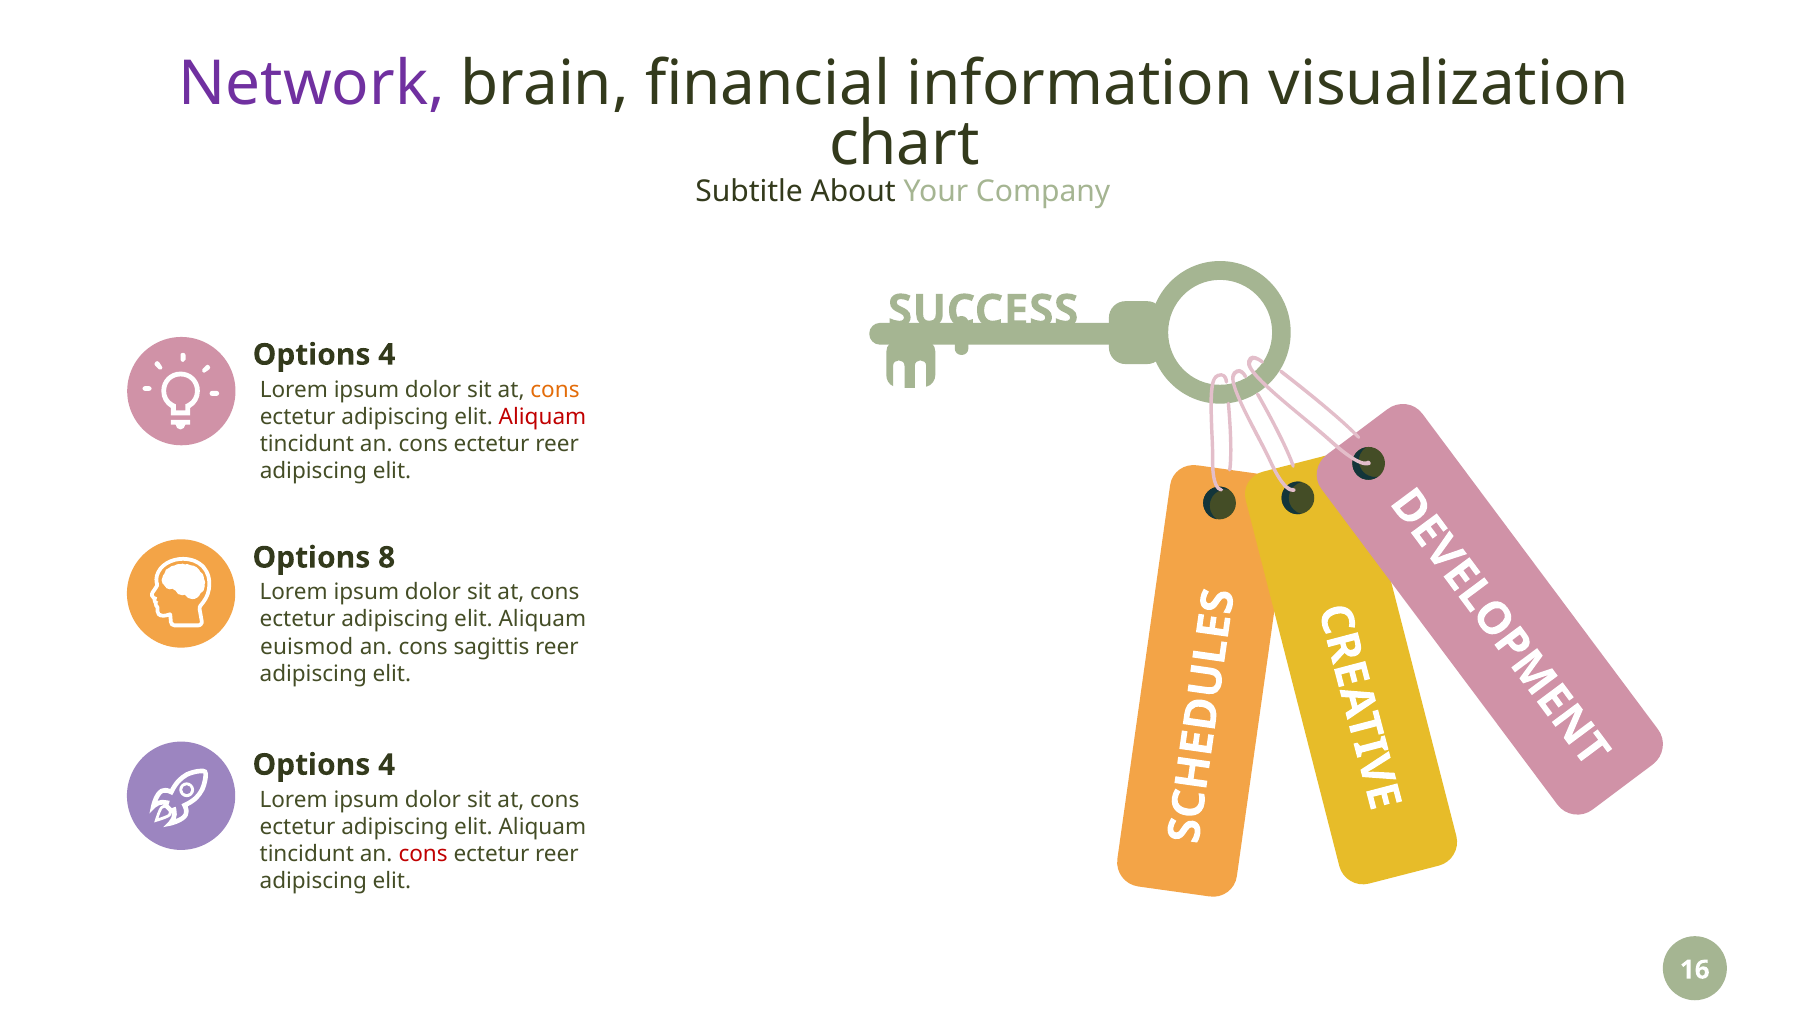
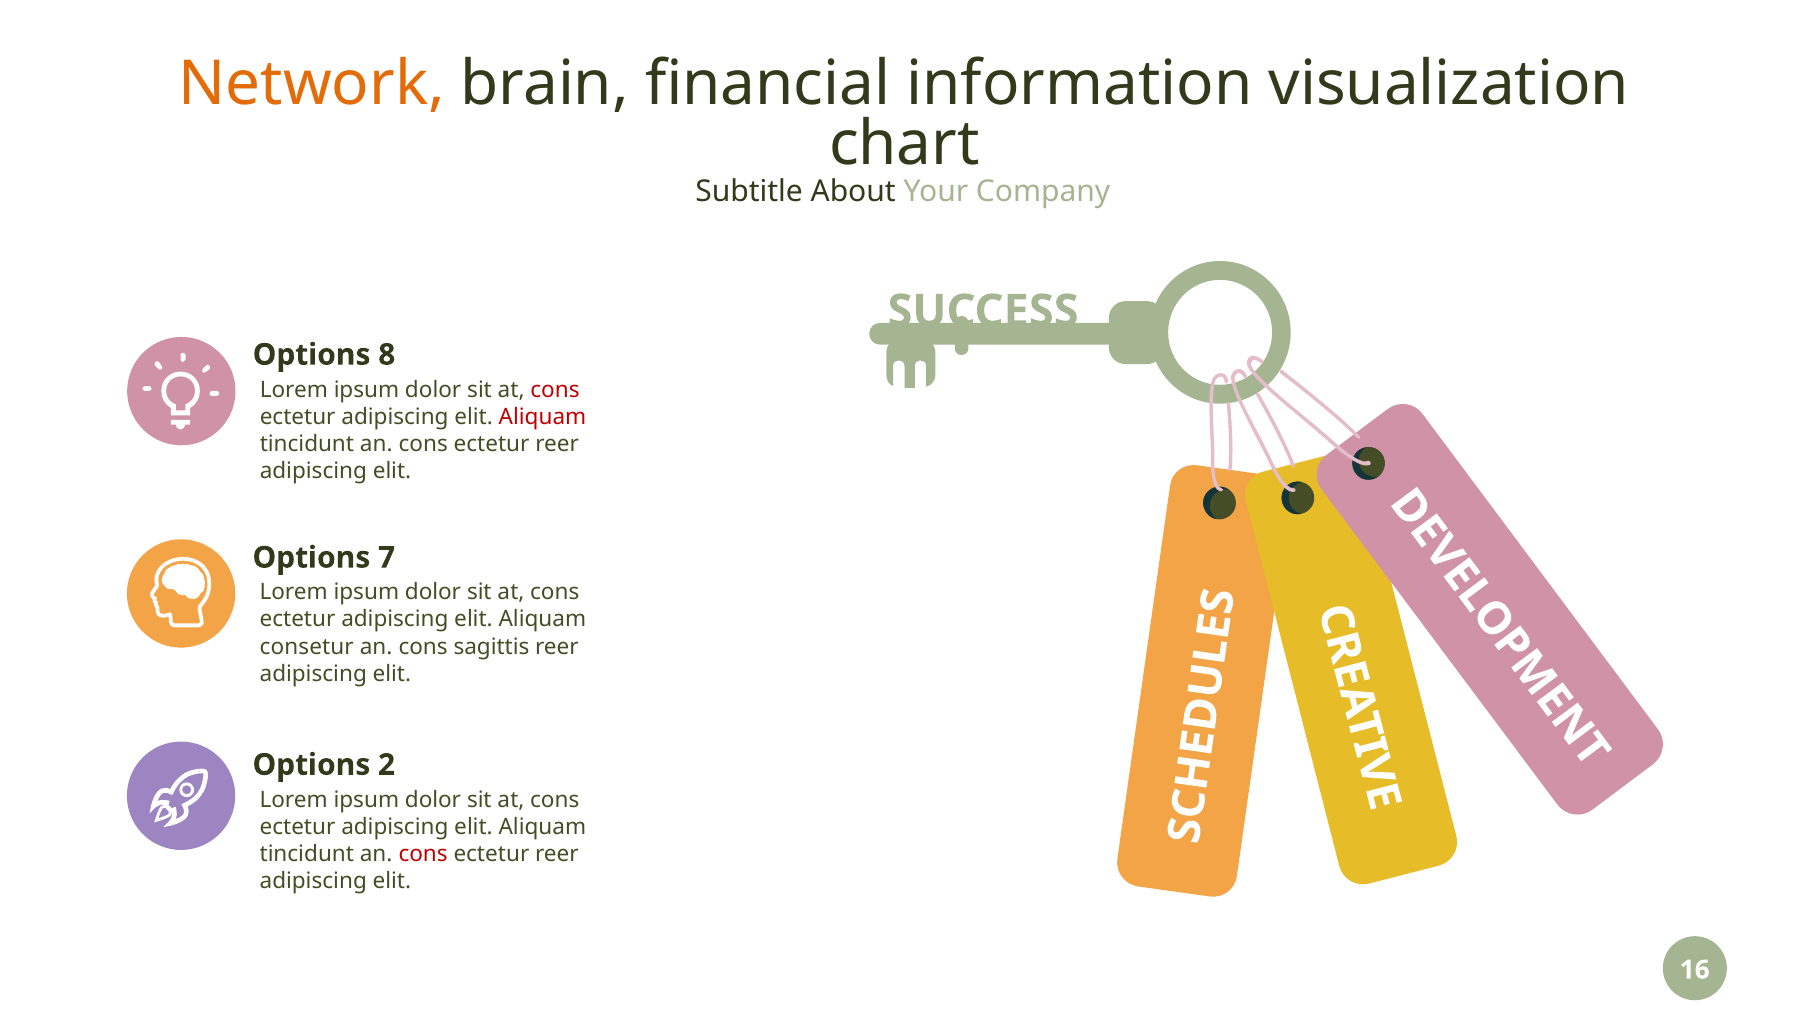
Network colour: purple -> orange (312, 84)
4: 4 -> 8 (387, 355)
cons colour: orange -> red (555, 390)
8: 8 -> 7 (387, 558)
euismod: euismod -> consetur (307, 647)
4: 4 -> 2 (387, 765)
